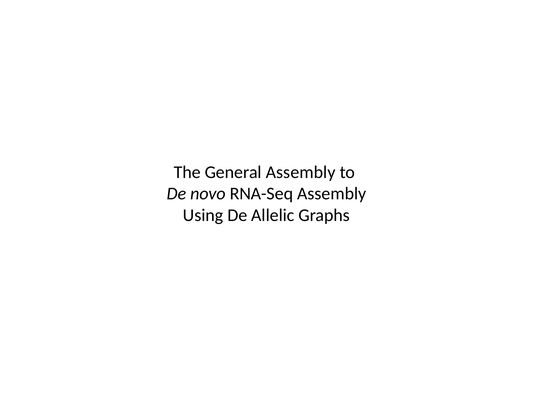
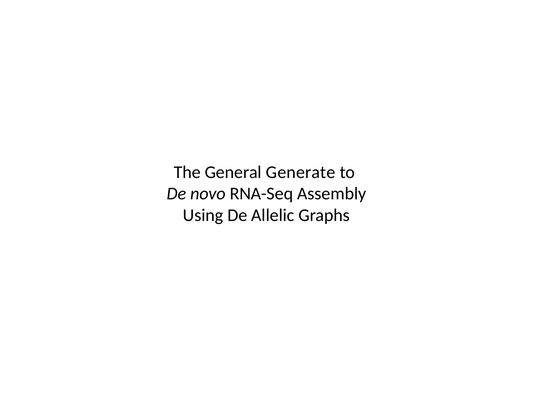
General Assembly: Assembly -> Generate (301, 172)
